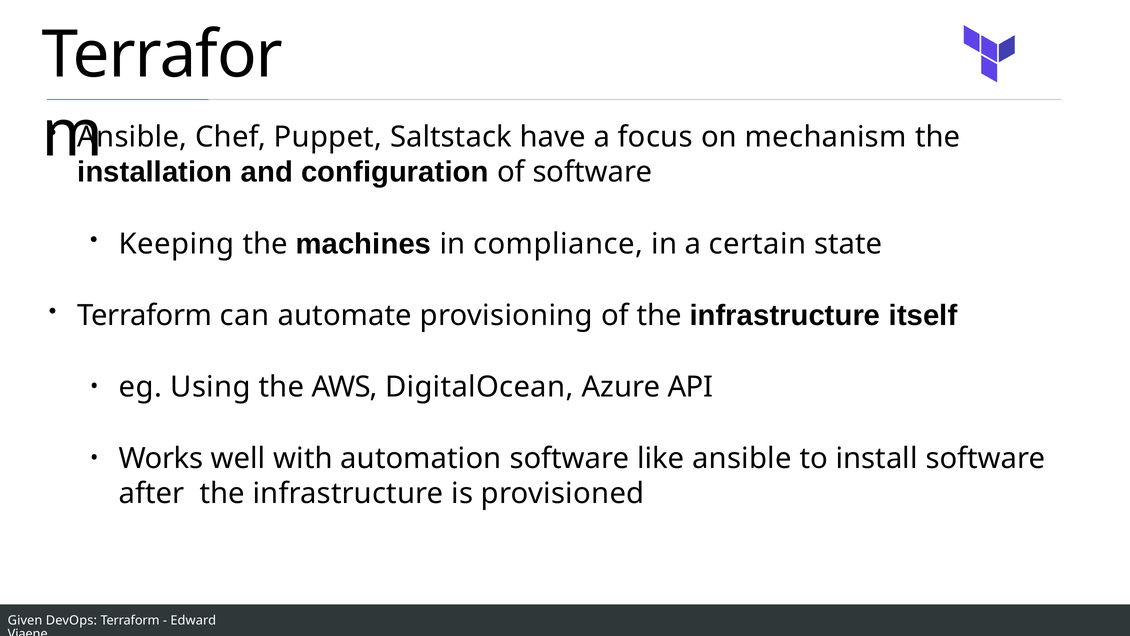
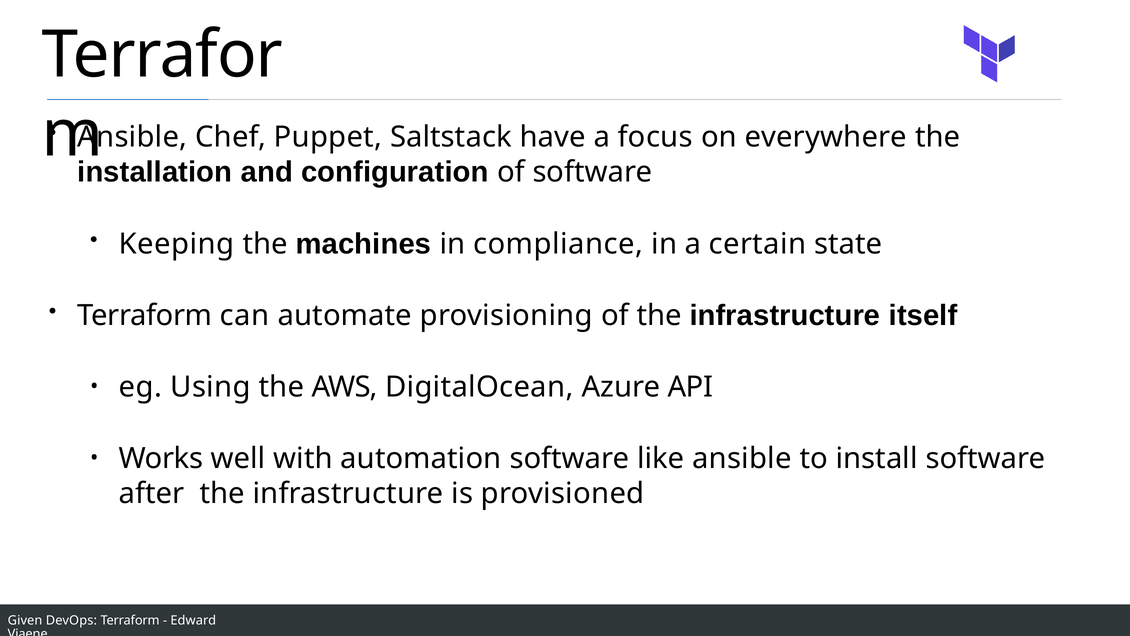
mechanism: mechanism -> everywhere (826, 137)
